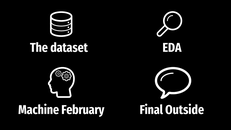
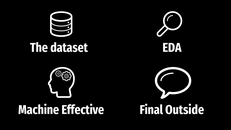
February: February -> Effective (83, 110)
